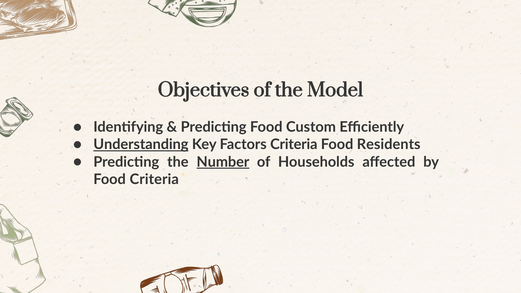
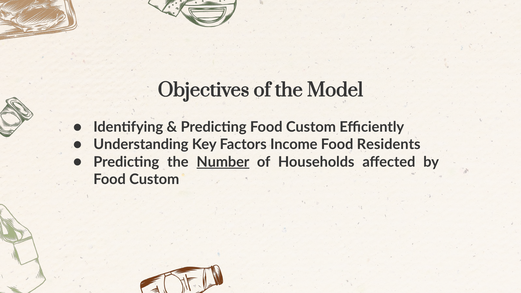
Understanding underline: present -> none (141, 145)
Factors Criteria: Criteria -> Income (294, 145)
Criteria: Criteria -> Custom (154, 179)
